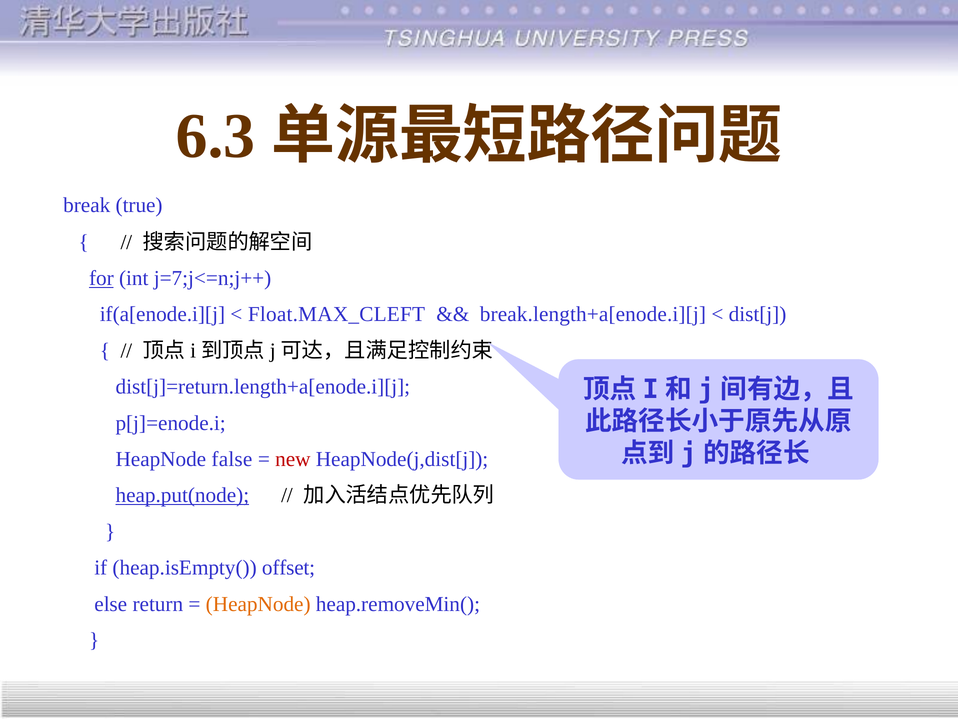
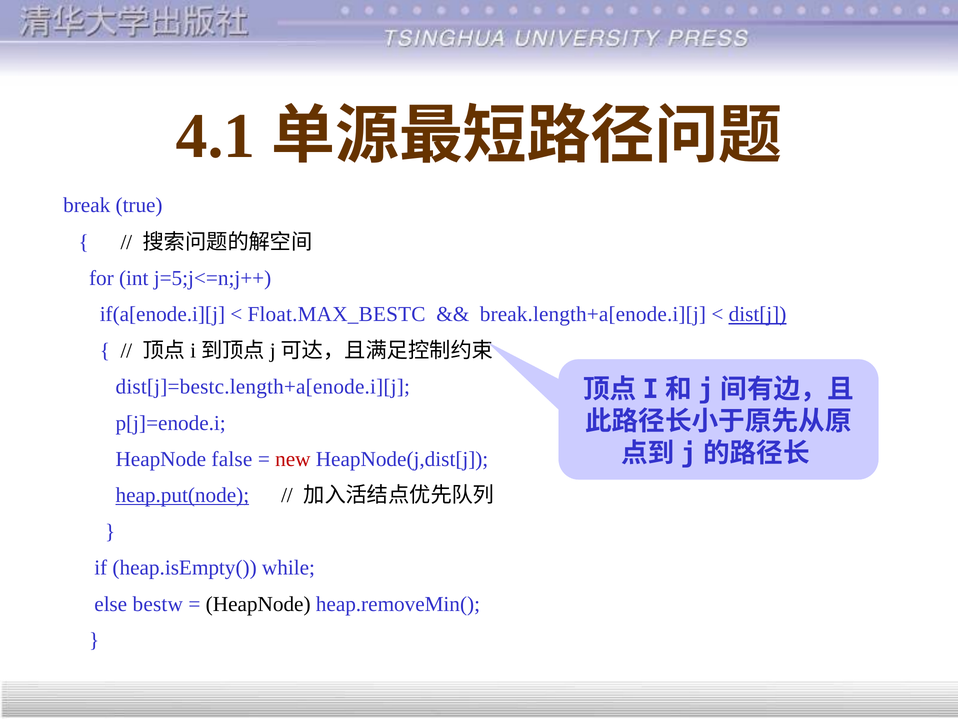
6.3: 6.3 -> 4.1 (216, 136)
for underline: present -> none (101, 278)
j=7;j<=n;j++: j=7;j<=n;j++ -> j=5;j<=n;j++ (213, 278)
Float.MAX_CLEFT: Float.MAX_CLEFT -> Float.MAX_BESTC (337, 314)
dist[j underline: none -> present (758, 314)
dist[j]=return.length+a[enode.i][j: dist[j]=return.length+a[enode.i][j -> dist[j]=bestc.length+a[enode.i][j (263, 387)
offset: offset -> while (288, 567)
return: return -> bestw (158, 604)
HeapNode colour: orange -> black (258, 604)
